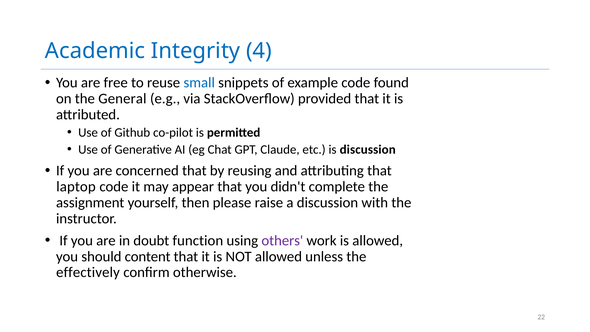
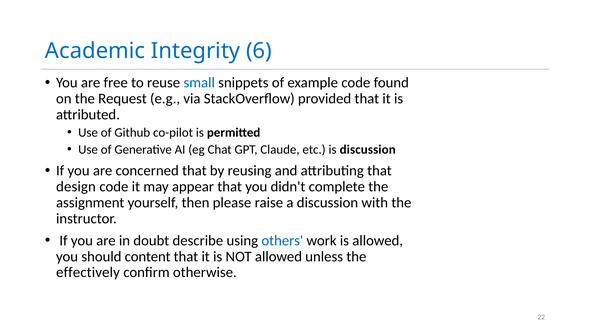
4: 4 -> 6 (259, 51)
General: General -> Request (122, 99)
laptop: laptop -> design (76, 187)
function: function -> describe (198, 240)
others colour: purple -> blue (282, 240)
